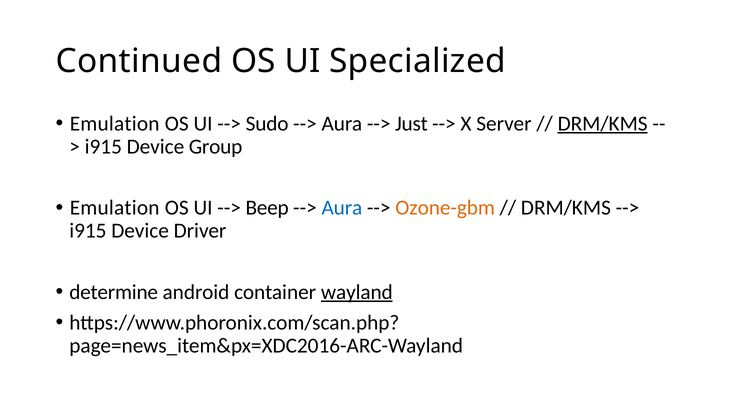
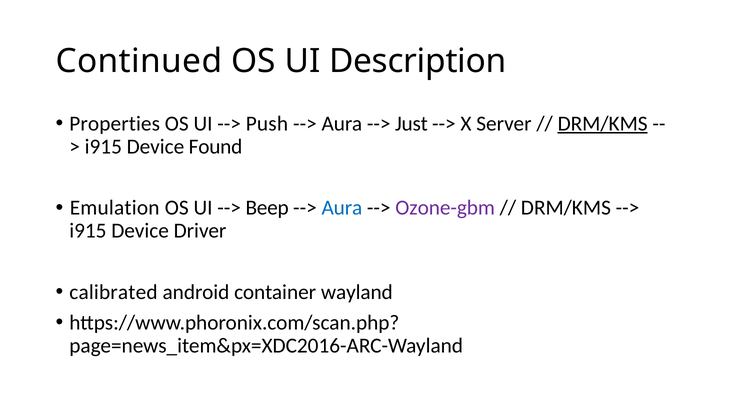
Specialized: Specialized -> Description (418, 61)
Emulation: Emulation -> Properties (115, 123)
Sudo: Sudo -> Push (267, 123)
Group: Group -> Found (216, 146)
Ozone-gbm colour: orange -> purple (445, 208)
determine: determine -> calibrated (113, 292)
wayland underline: present -> none (357, 292)
